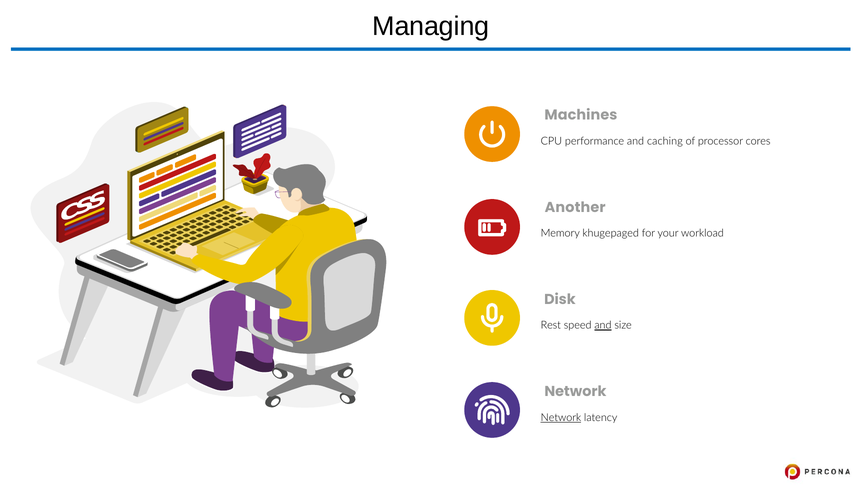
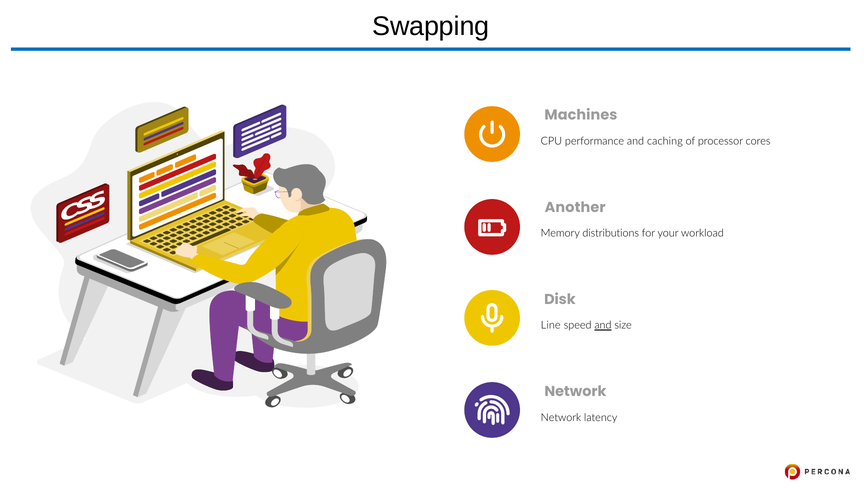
Managing: Managing -> Swapping (431, 26)
khugepaged: khugepaged -> distributions (611, 233)
Rest: Rest -> Line (551, 325)
Network underline: present -> none (561, 417)
